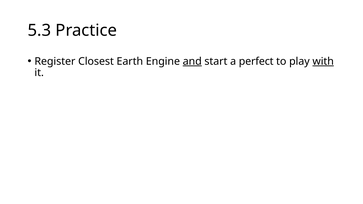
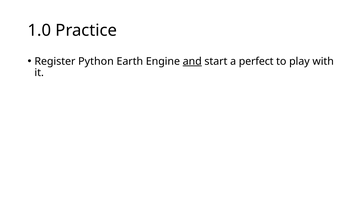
5.3: 5.3 -> 1.0 (39, 30)
Closest: Closest -> Python (96, 61)
with underline: present -> none (323, 61)
